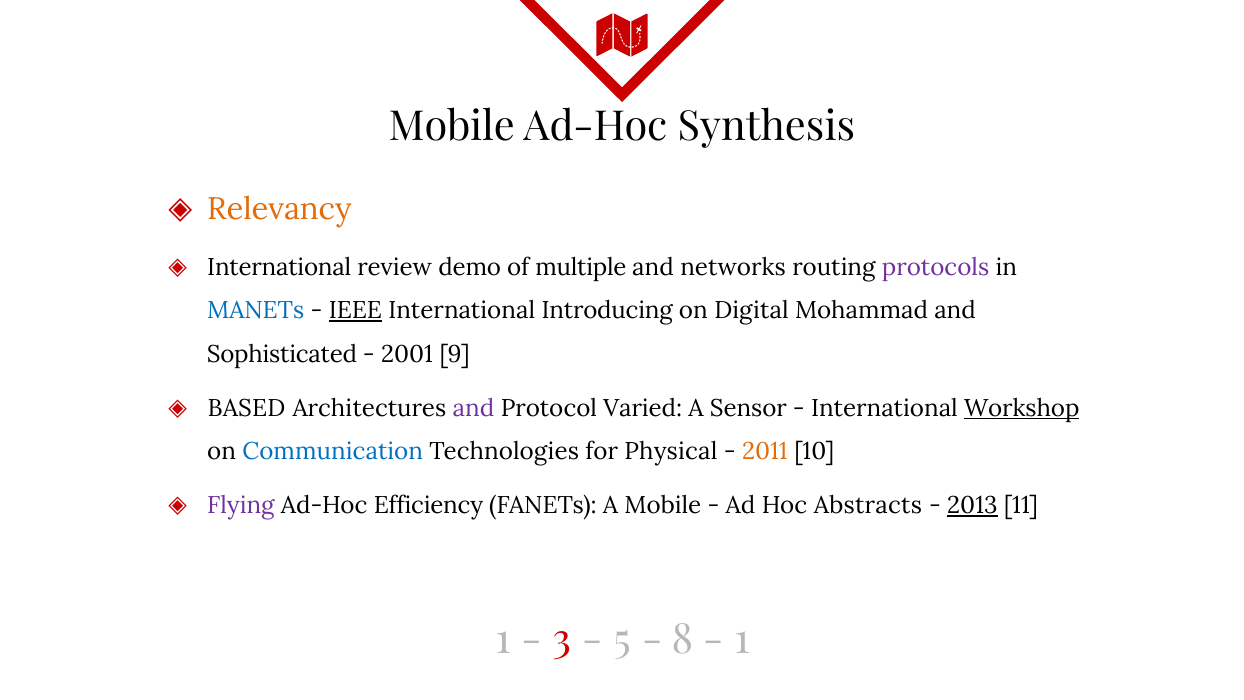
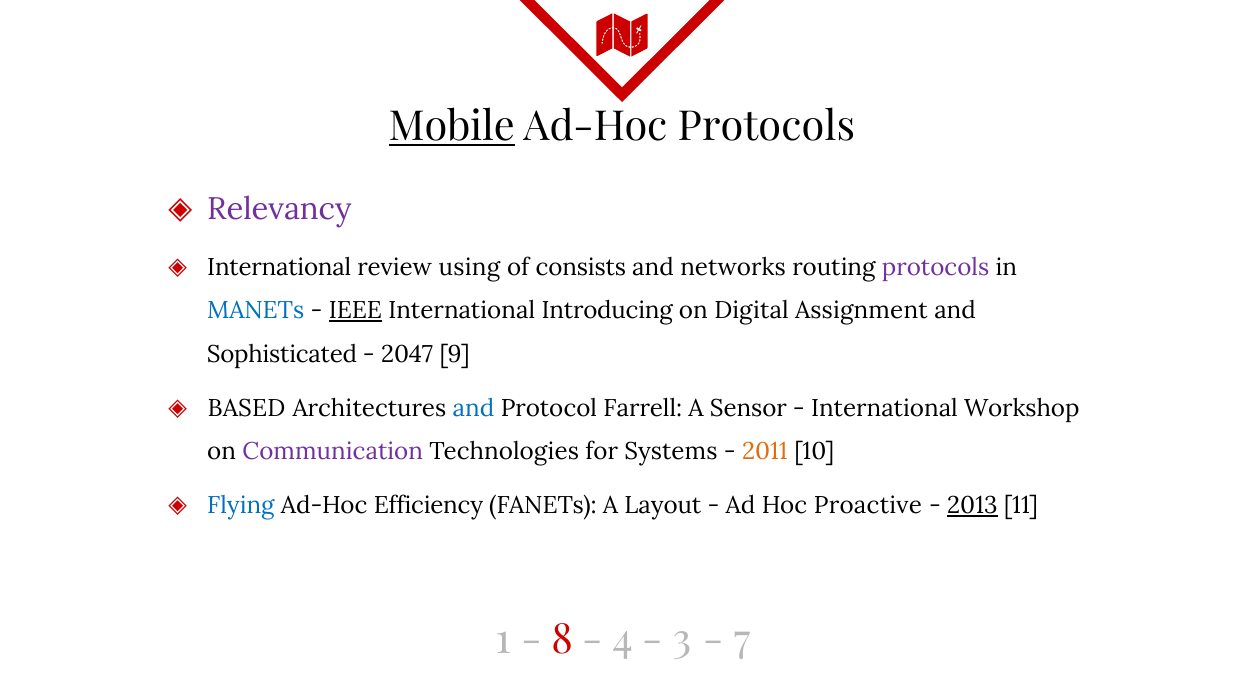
Mobile underline: none -> present (452, 127)
Ad-Hoc Synthesis: Synthesis -> Protocols (766, 127)
Relevancy colour: orange -> purple (279, 209)
demo: demo -> using (469, 267)
multiple: multiple -> consists (581, 267)
Mohammad: Mohammad -> Assignment (861, 311)
2001: 2001 -> 2047 (407, 354)
and colour: purple -> blue (474, 408)
Varied: Varied -> Farrell (643, 408)
Workshop underline: present -> none (1022, 408)
Communication colour: blue -> purple (333, 452)
Physical: Physical -> Systems (671, 452)
Flying colour: purple -> blue (241, 505)
A Mobile: Mobile -> Layout (663, 505)
Abstracts: Abstracts -> Proactive (868, 505)
3: 3 -> 8 (562, 639)
5: 5 -> 4 (623, 639)
8: 8 -> 3 (682, 639)
1: 1 -> 7 (742, 639)
